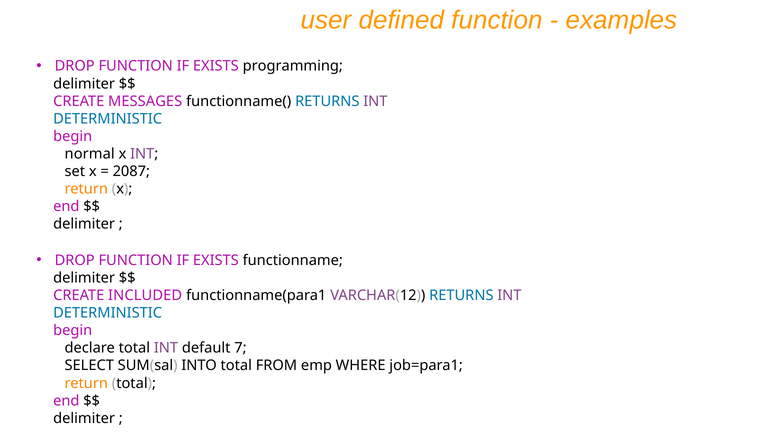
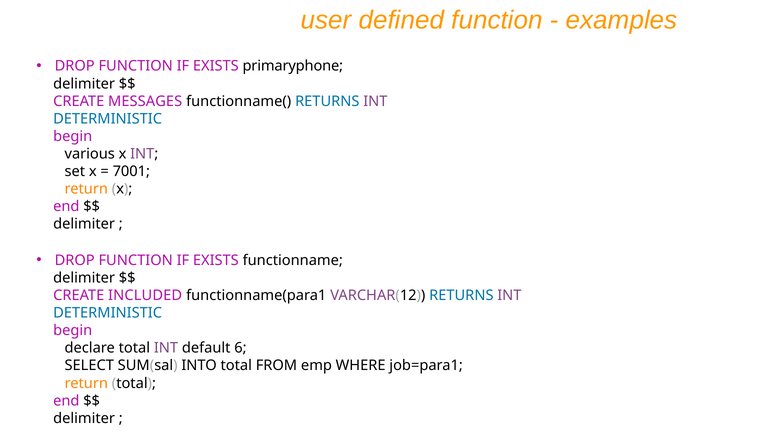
programming: programming -> primaryphone (293, 66)
normal: normal -> various (90, 154)
2087: 2087 -> 7001 (131, 172)
7: 7 -> 6 (240, 348)
